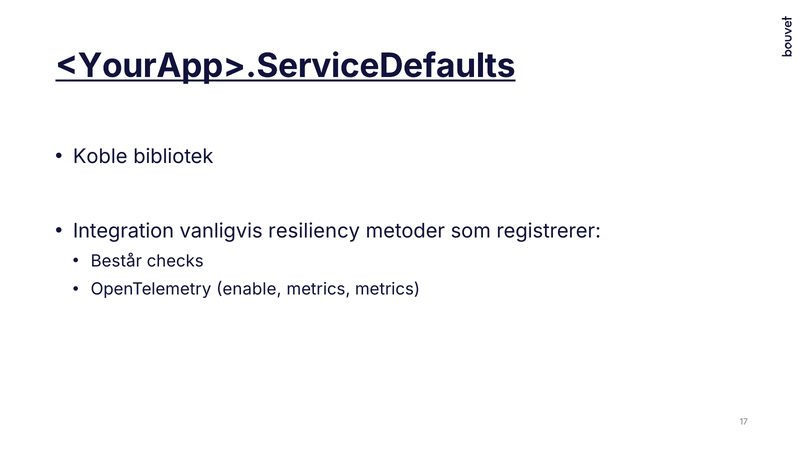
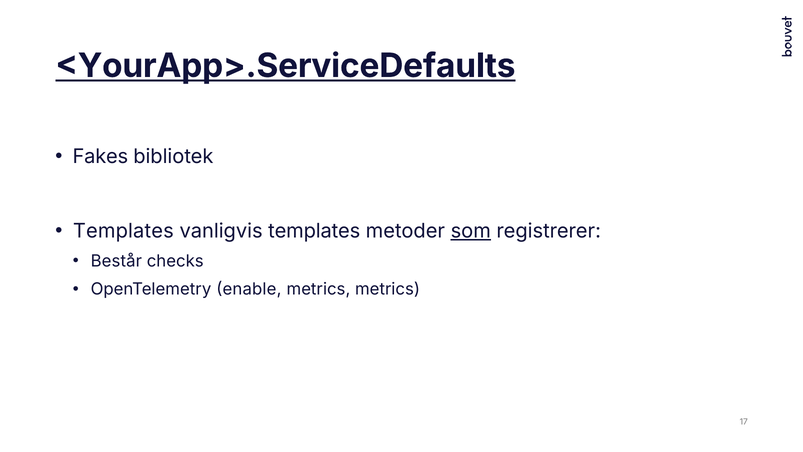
Koble: Koble -> Fakes (100, 156)
Integration: Integration -> Templates (123, 231)
vanligvis resiliency: resiliency -> templates (314, 231)
som underline: none -> present (471, 231)
